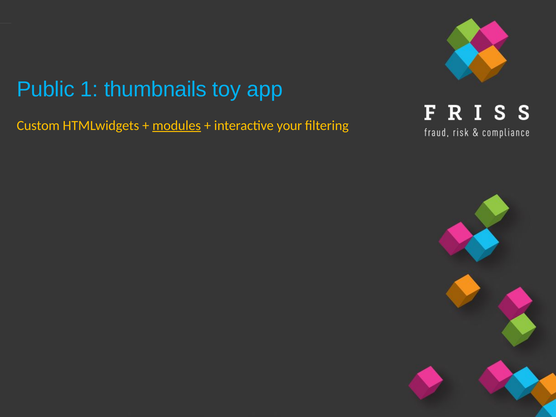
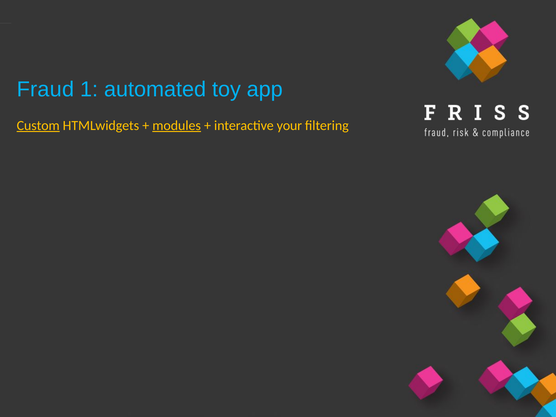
Public: Public -> Fraud (45, 89)
thumbnails: thumbnails -> automated (155, 89)
Custom underline: none -> present (38, 126)
